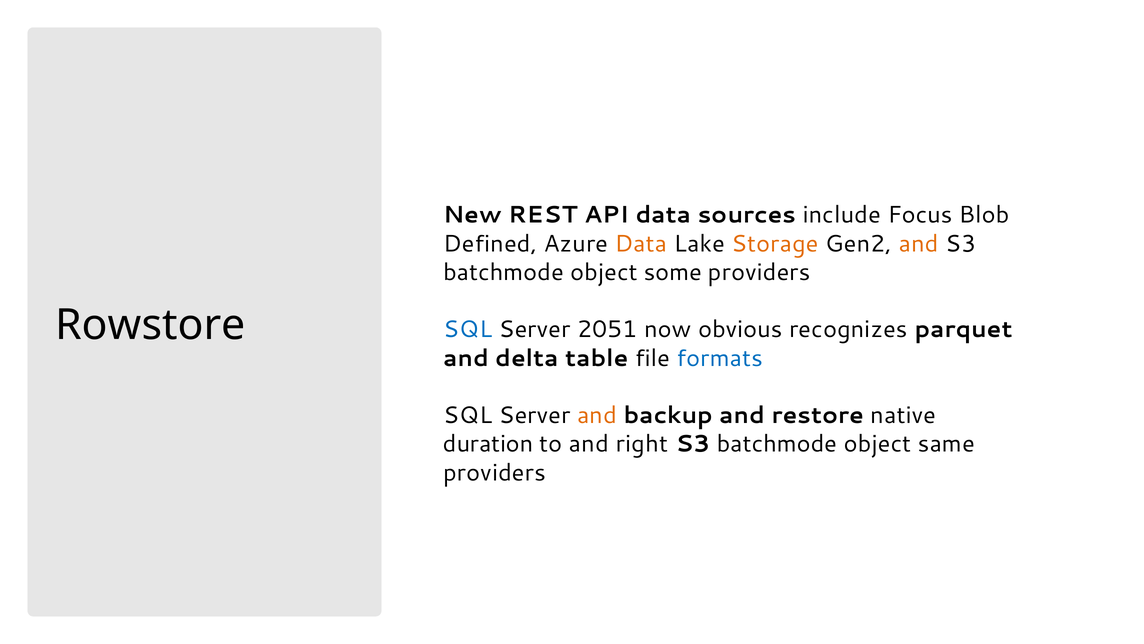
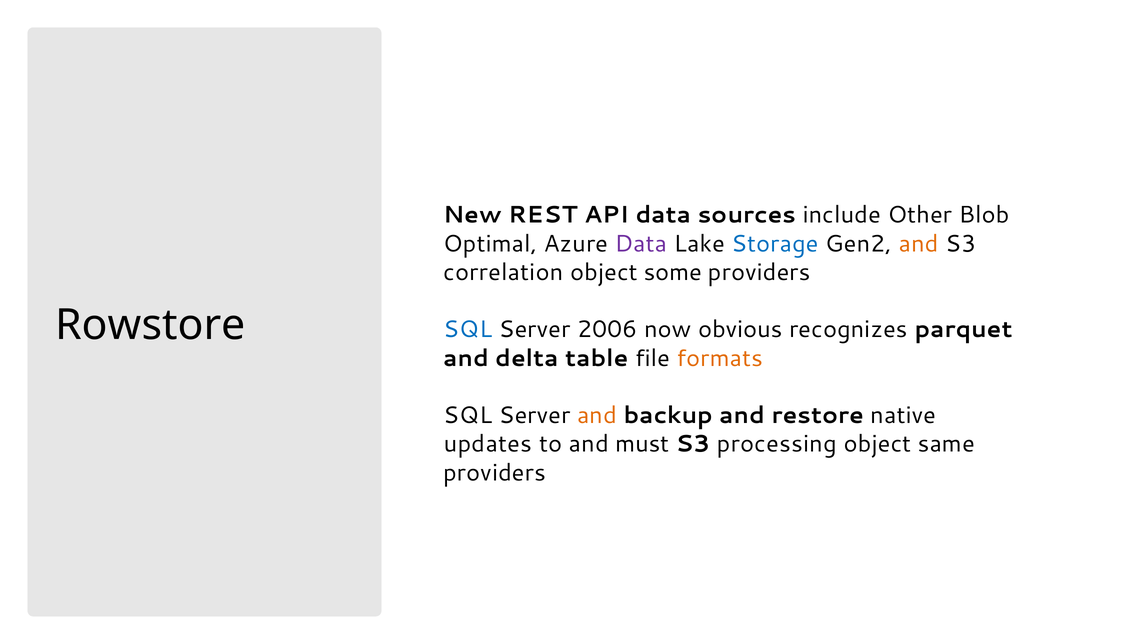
Focus: Focus -> Other (920, 215)
Defined: Defined -> Optimal (490, 243)
Data colour: orange -> purple (641, 243)
Storage colour: orange -> blue (775, 243)
batchmode: batchmode -> correlation (503, 272)
2051: 2051 -> 2006 (607, 329)
formats colour: blue -> orange (720, 358)
duration: duration -> updates (488, 444)
right: right -> must (642, 444)
batchmode: batchmode -> processing (777, 444)
